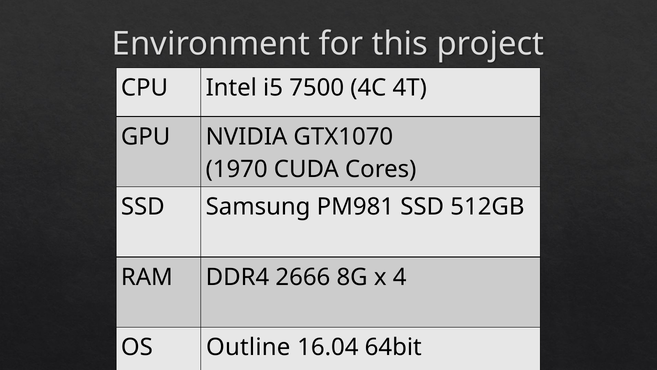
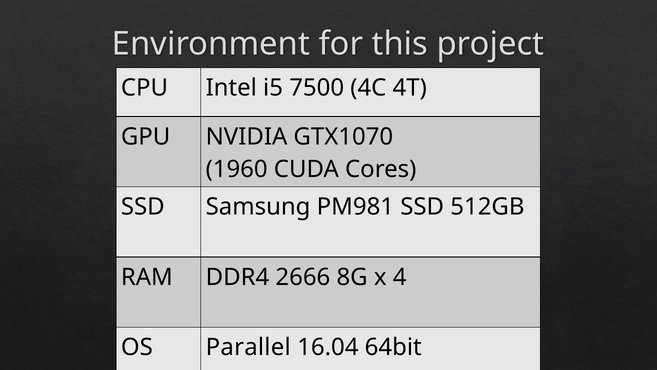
1970: 1970 -> 1960 (237, 169)
Outline: Outline -> Parallel (248, 347)
